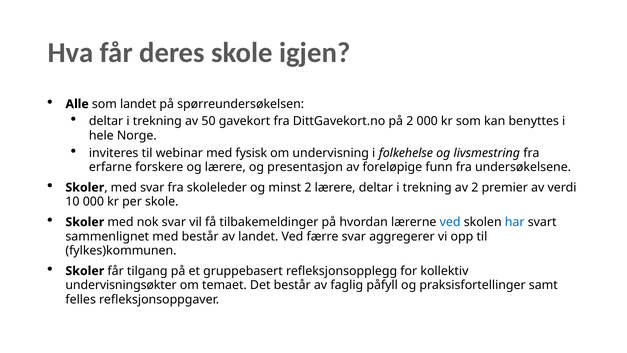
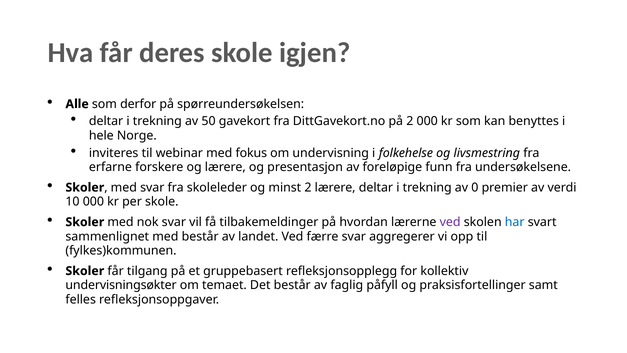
som landet: landet -> derfor (138, 104)
fysisk: fysisk -> fokus (251, 153)
av 2: 2 -> 0 (475, 187)
ved colour: blue -> purple (450, 222)
